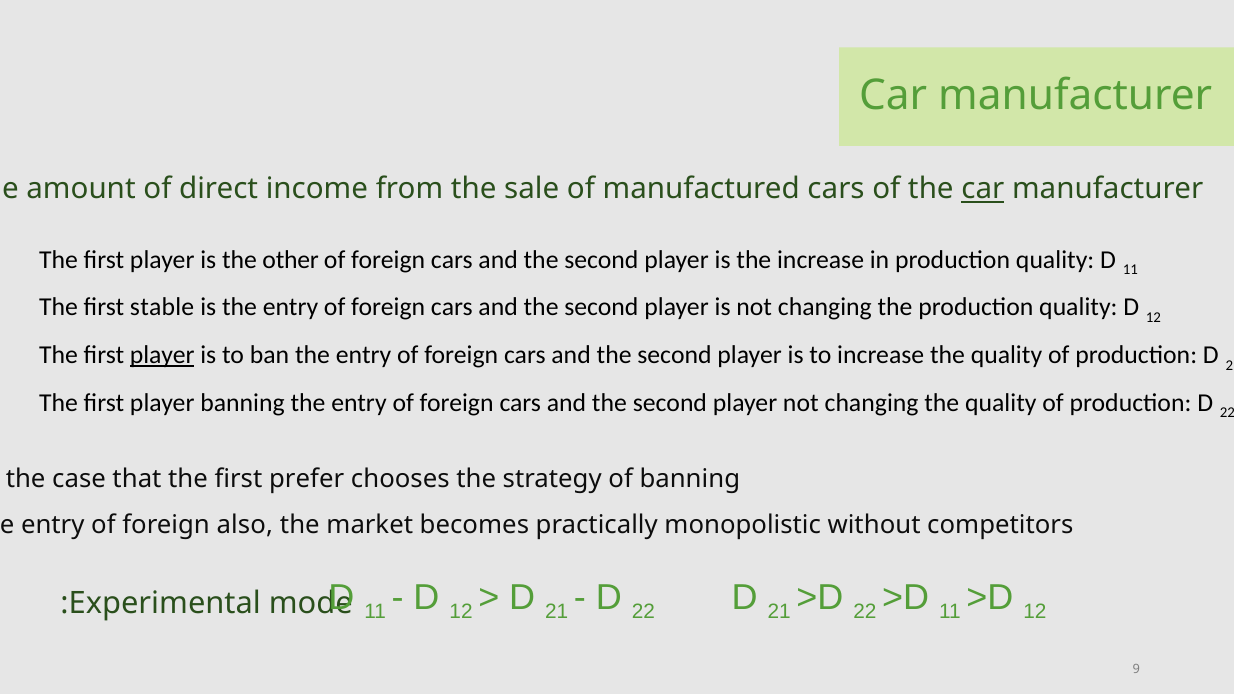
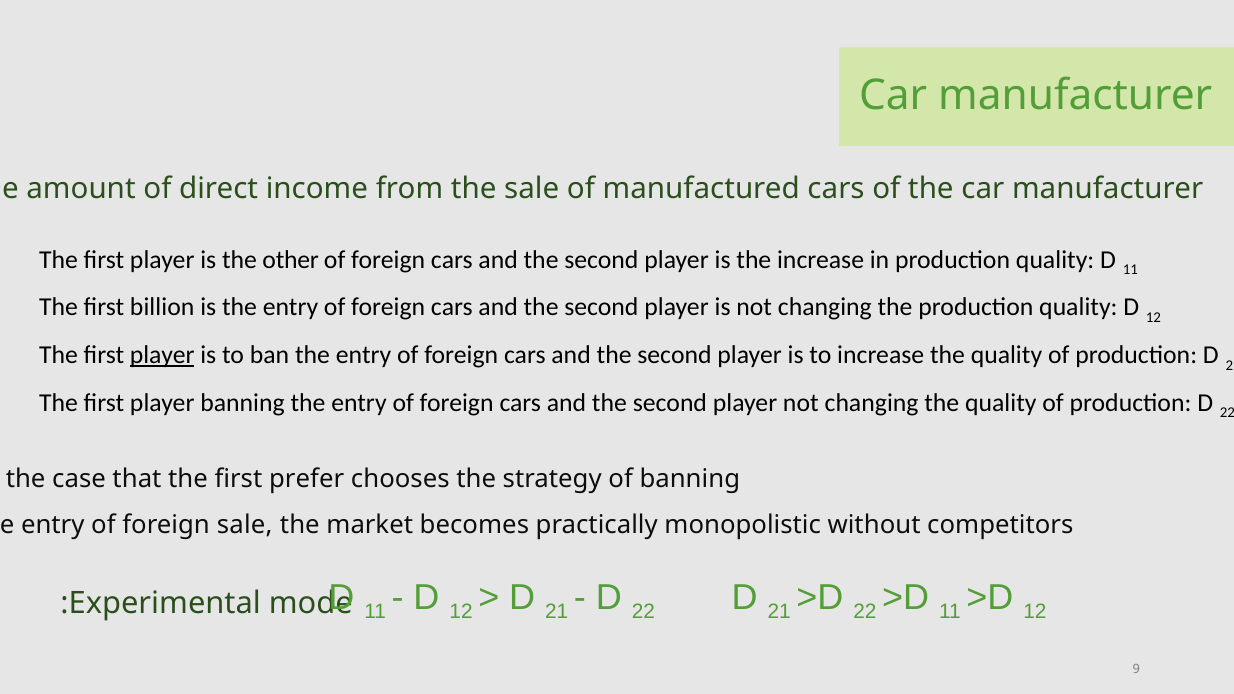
car underline: present -> none (983, 189)
stable: stable -> billion (162, 307)
foreign also: also -> sale (245, 525)
